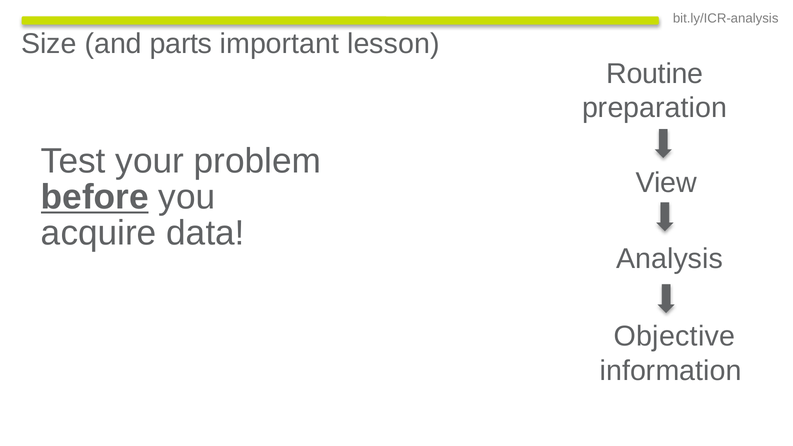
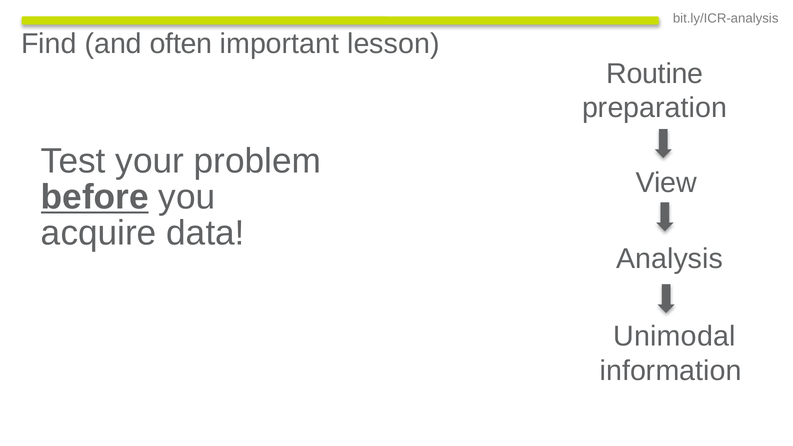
Size: Size -> Find (49, 44)
parts: parts -> often (181, 44)
Objective: Objective -> Unimodal (675, 337)
